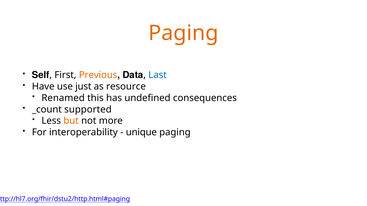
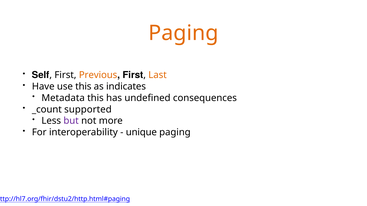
Data: Data -> First (133, 75)
Last colour: blue -> orange (158, 75)
use just: just -> this (83, 87)
resource: resource -> indicates (126, 87)
Renamed: Renamed -> Metadata (63, 98)
but colour: orange -> purple (71, 121)
